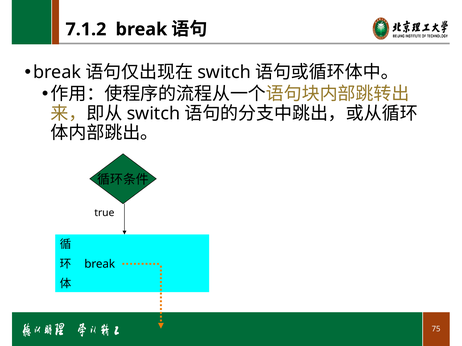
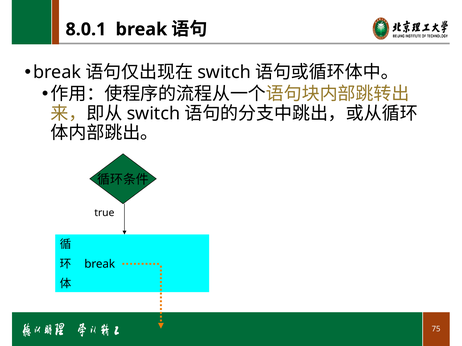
7.1.2: 7.1.2 -> 8.0.1 (86, 29)
